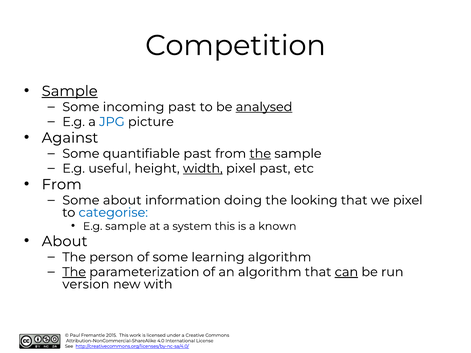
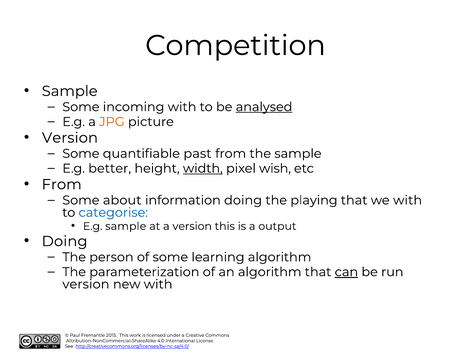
Sample underline: present -> none (70, 91)
incoming past: past -> with (182, 107)
JPG colour: blue -> orange (112, 122)
Against: Against -> Version (70, 138)
the underline: present -> none (260, 154)
useful: useful -> better (110, 169)
pixel past: past -> wish (275, 169)
looking: looking -> playing (314, 200)
we pixel: pixel -> with (408, 200)
a system: system -> version (192, 226)
known: known -> output (277, 226)
About: About -> Doing (65, 241)
The underline: present -> none (74, 272)
